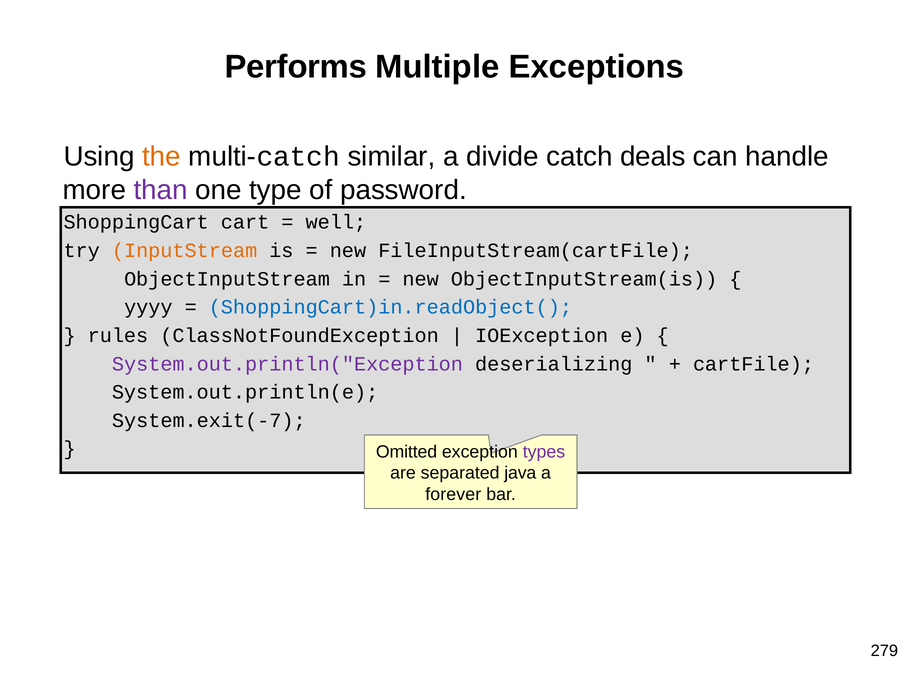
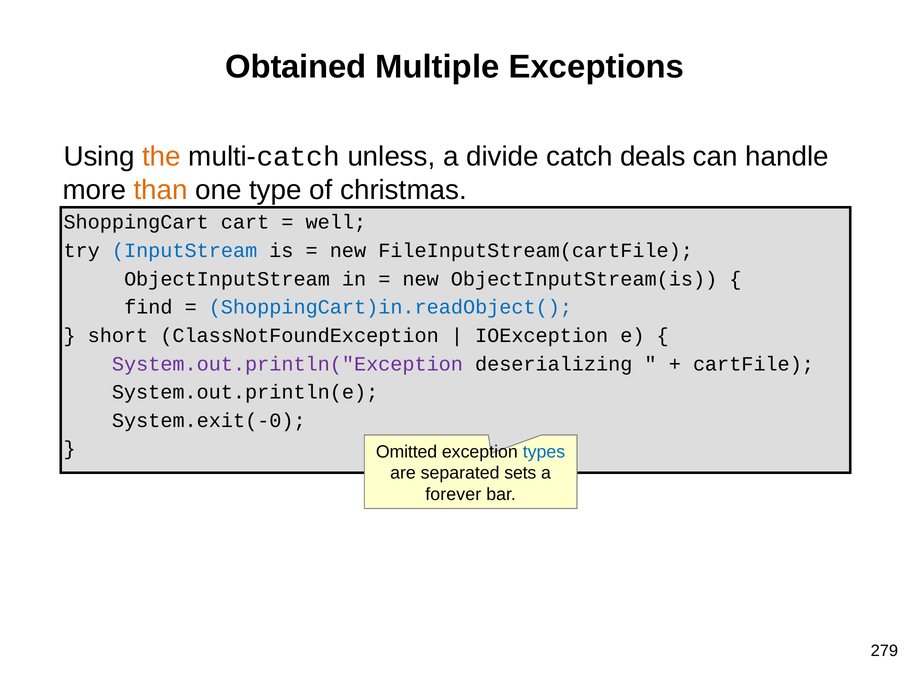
Performs: Performs -> Obtained (296, 67)
similar: similar -> unless (391, 157)
than colour: purple -> orange (161, 190)
password: password -> christmas (403, 190)
InputStream colour: orange -> blue (185, 251)
yyyy: yyyy -> find (148, 307)
rules: rules -> short (118, 336)
System.exit(-7: System.exit(-7 -> System.exit(-0 (209, 421)
types colour: purple -> blue (544, 452)
java: java -> sets (520, 473)
